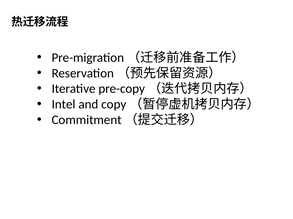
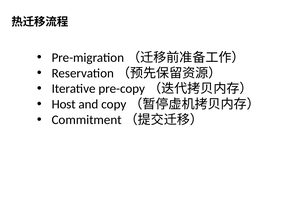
Intel: Intel -> Host (64, 105)
